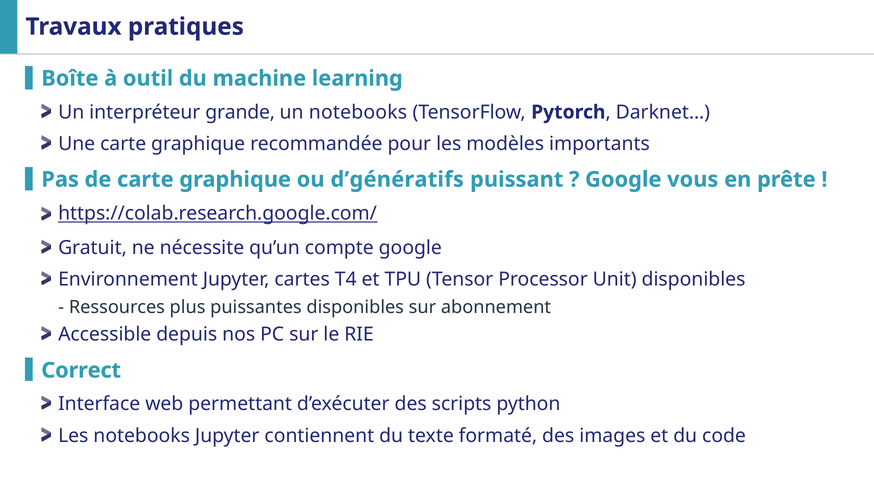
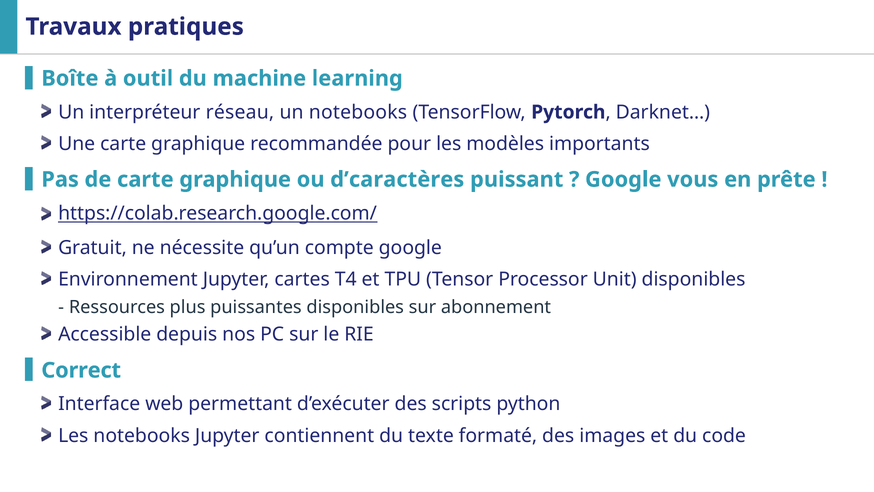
grande: grande -> réseau (240, 112)
d’génératifs: d’génératifs -> d’caractères (397, 179)
